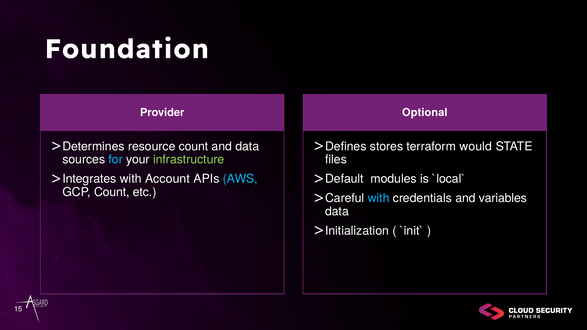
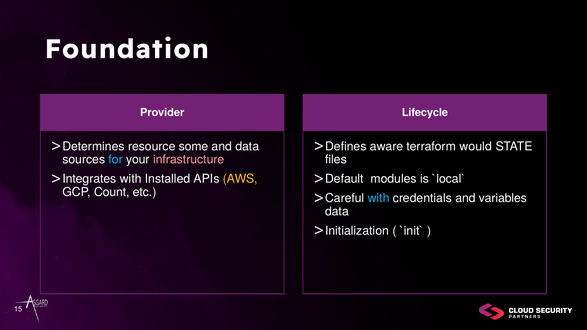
Optional: Optional -> Lifecycle (425, 113)
resource count: count -> some (194, 146)
stores: stores -> aware (387, 146)
infrastructure colour: light green -> pink (189, 160)
Account: Account -> Installed (168, 179)
AWS colour: light blue -> yellow (240, 179)
